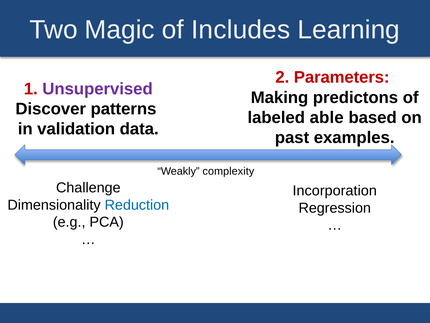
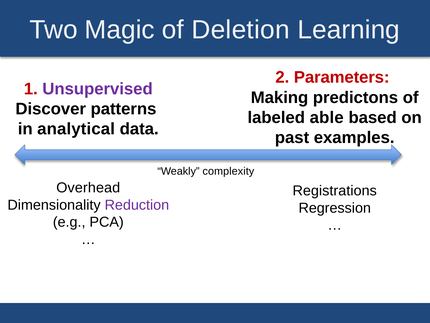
Includes: Includes -> Deletion (241, 30)
validation: validation -> analytical (76, 129)
Challenge: Challenge -> Overhead (88, 187)
Incorporation: Incorporation -> Registrations (335, 190)
Reduction colour: blue -> purple (137, 205)
